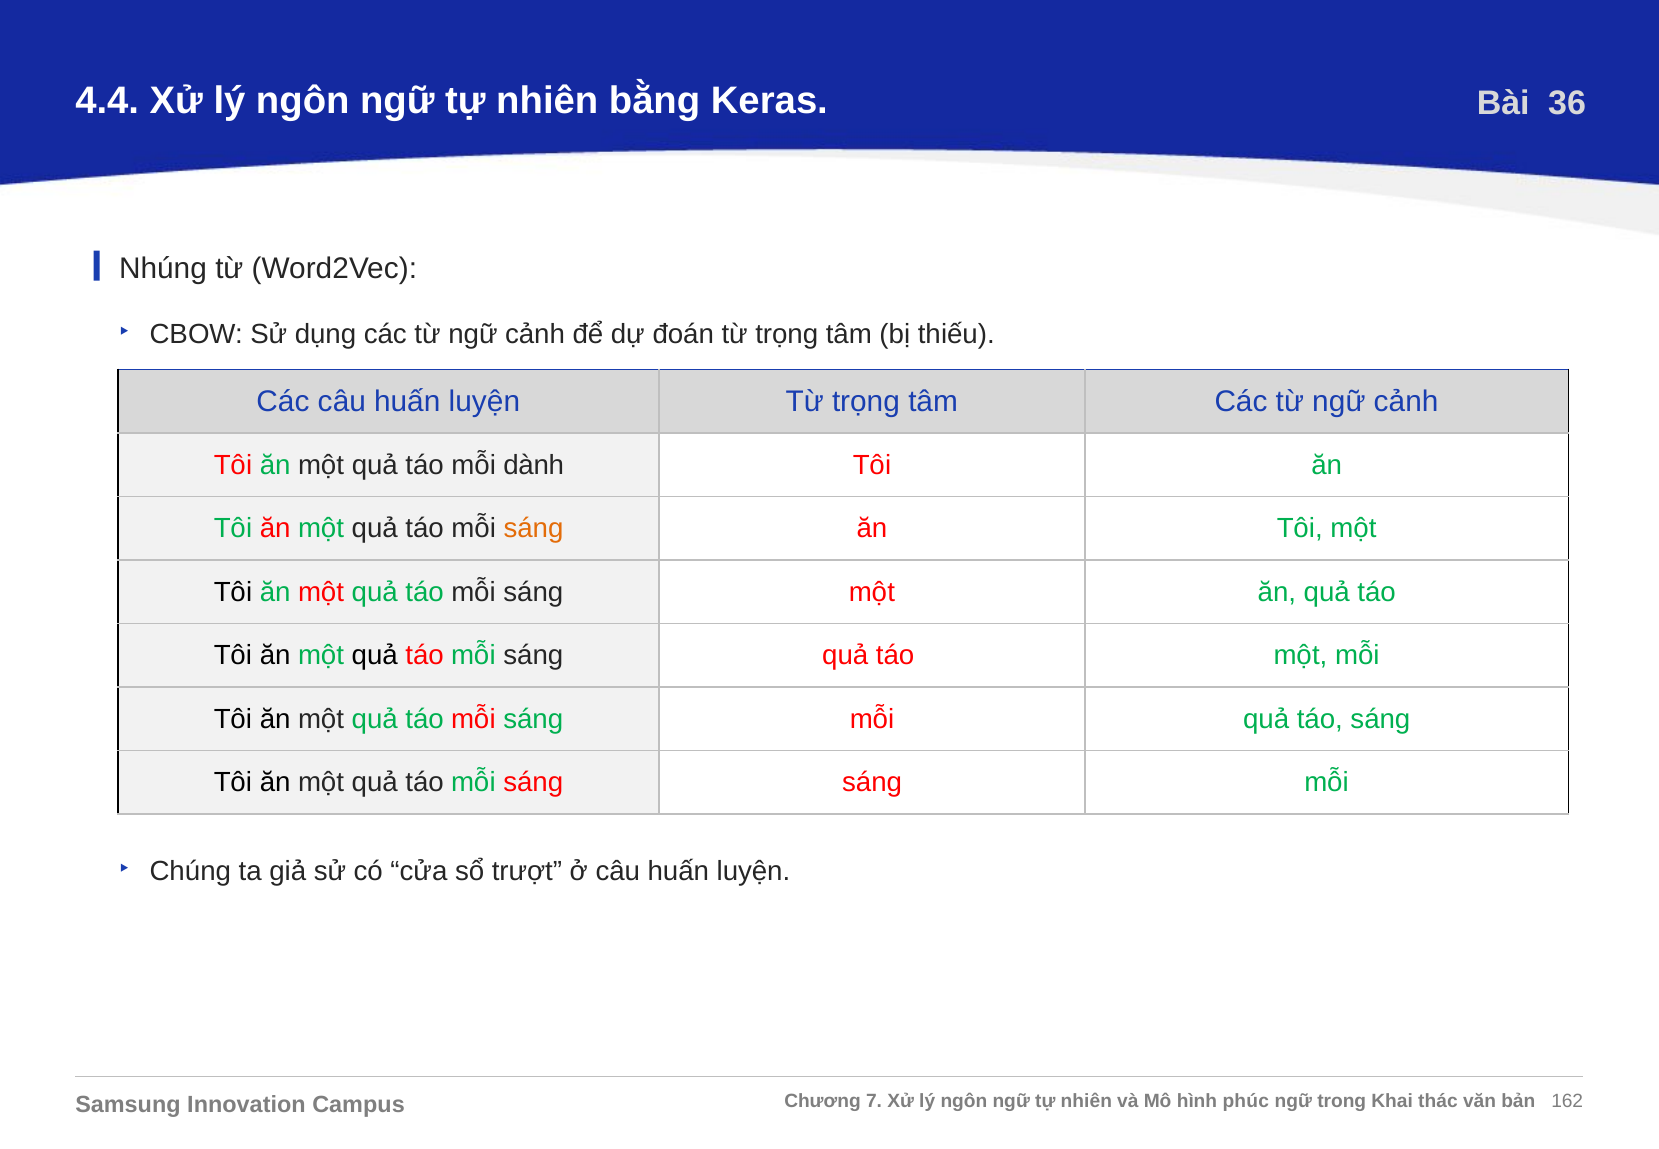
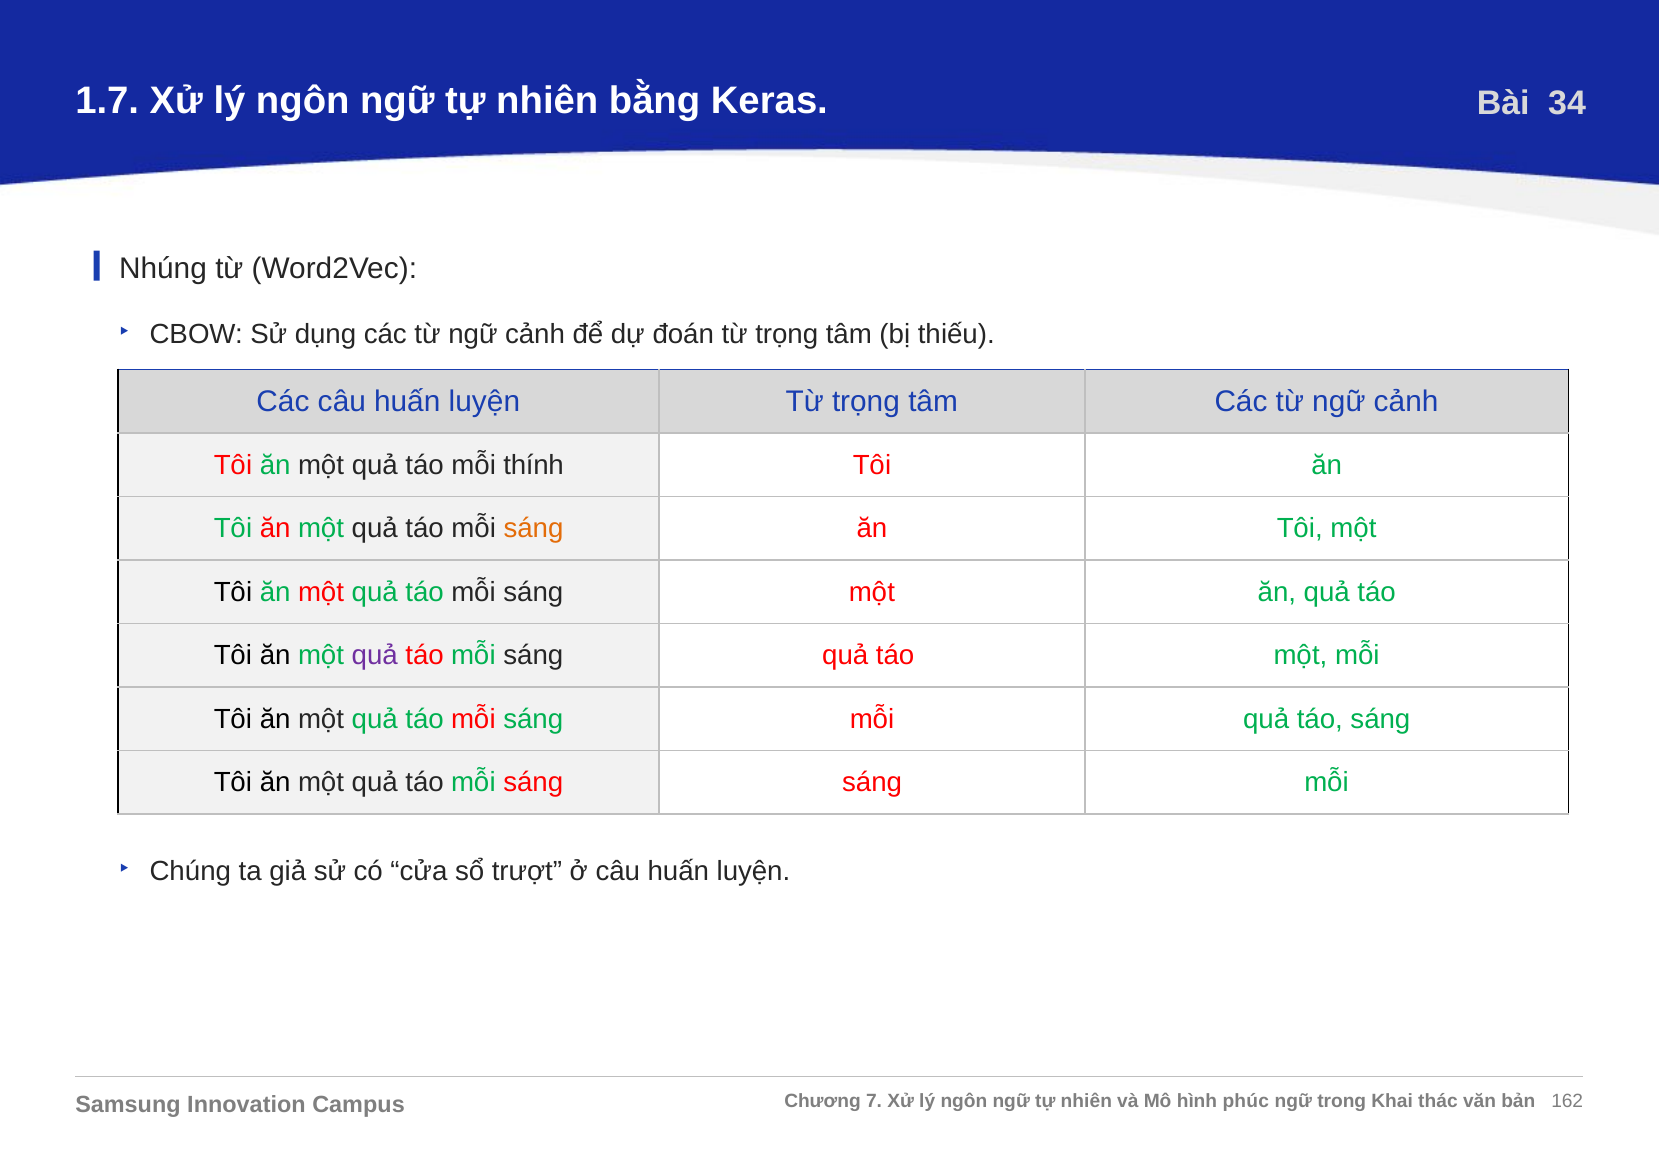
4.4: 4.4 -> 1.7 (107, 101)
36: 36 -> 34 (1567, 103)
dành: dành -> thính (534, 465)
quả colour: black -> purple (375, 656)
